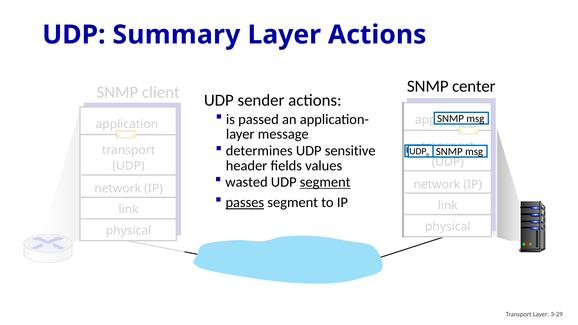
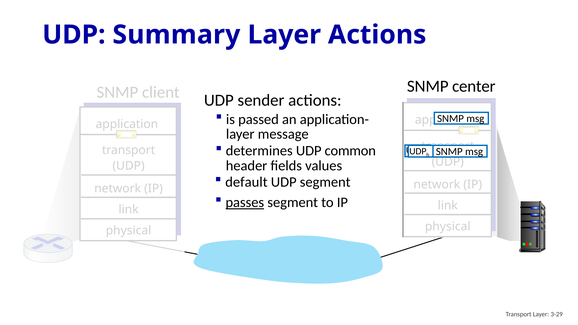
sensitive: sensitive -> common (350, 151)
wasted: wasted -> default (246, 182)
segment underline: present -> none (325, 182)
